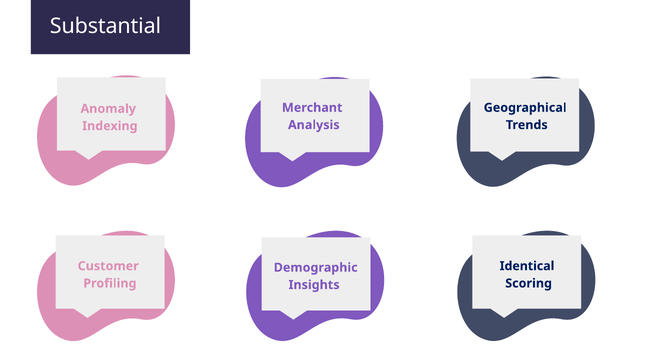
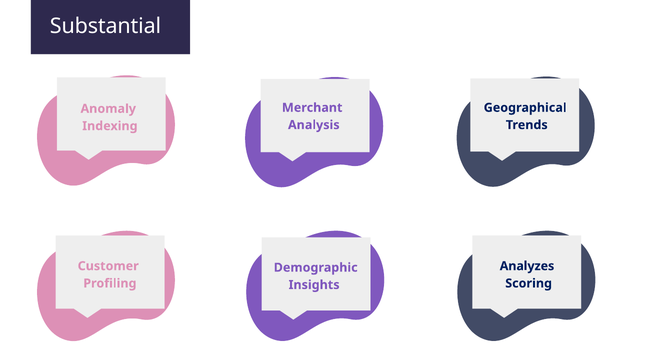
Identical: Identical -> Analyzes (527, 266)
